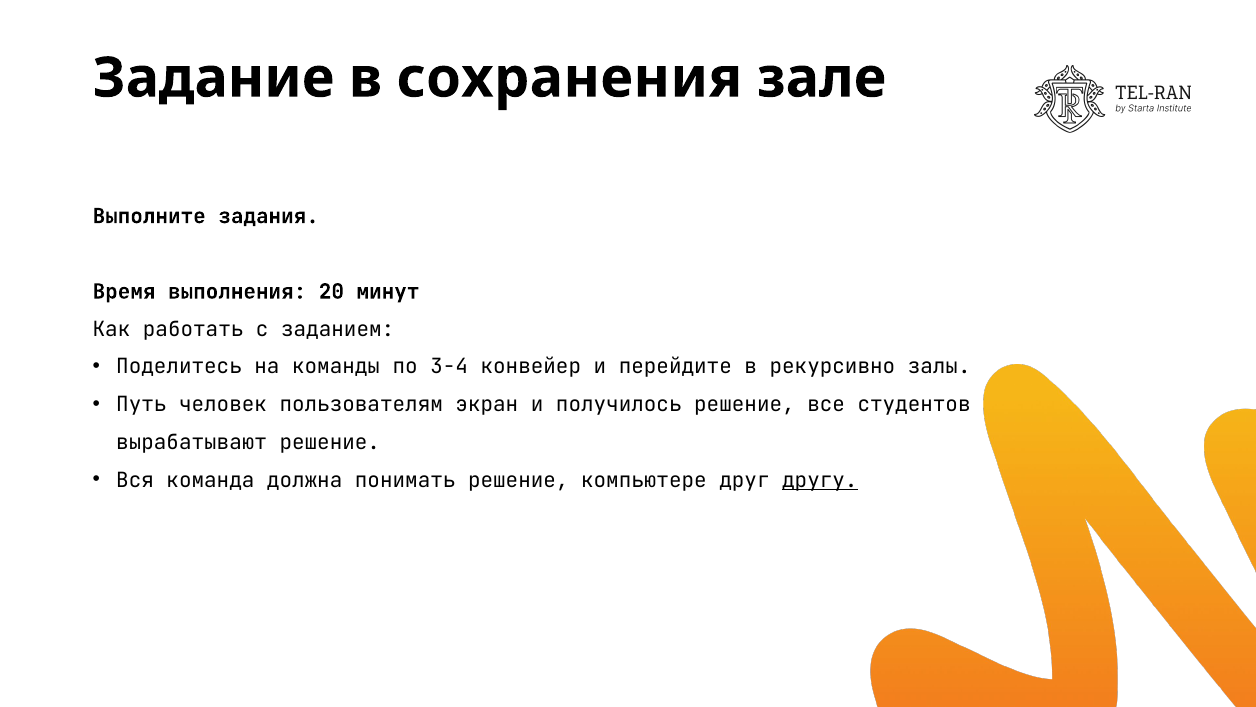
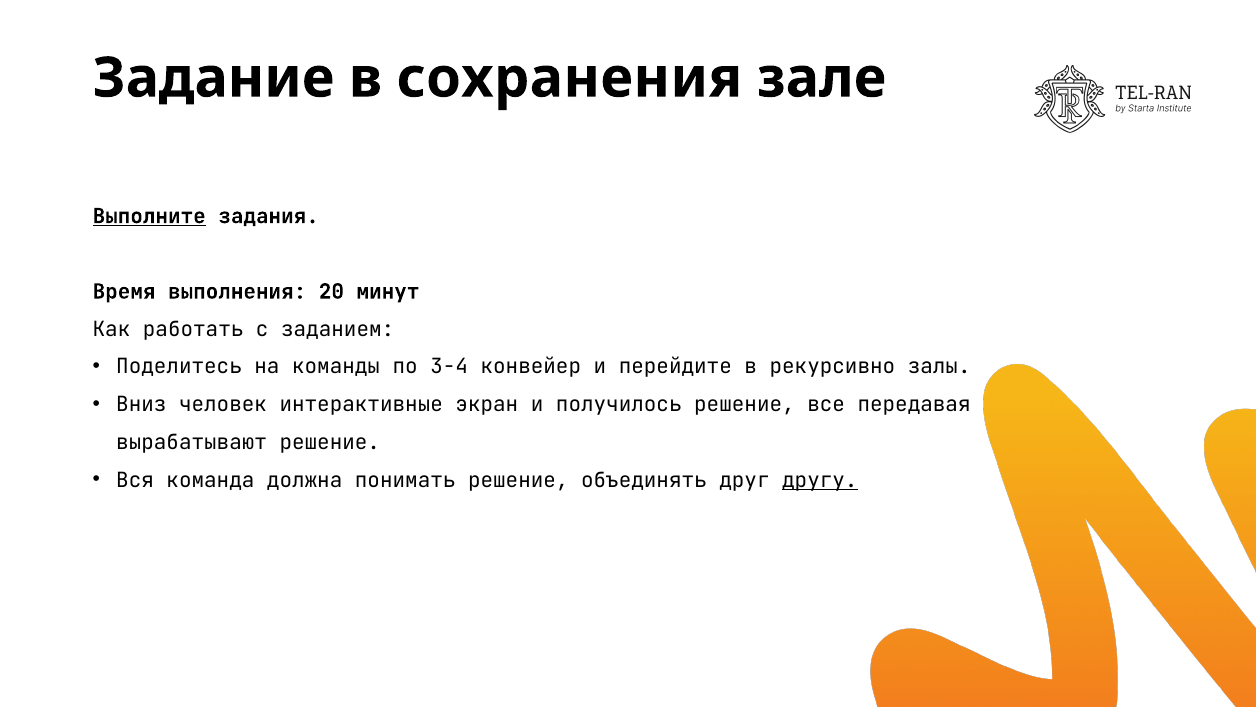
Выполните underline: none -> present (149, 216)
Путь: Путь -> Вниз (141, 404)
пользователям: пользователям -> интерактивные (361, 404)
студентов: студентов -> передавая (914, 404)
компьютере: компьютере -> объединять (644, 480)
